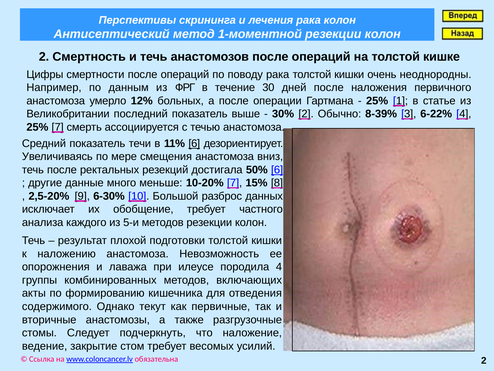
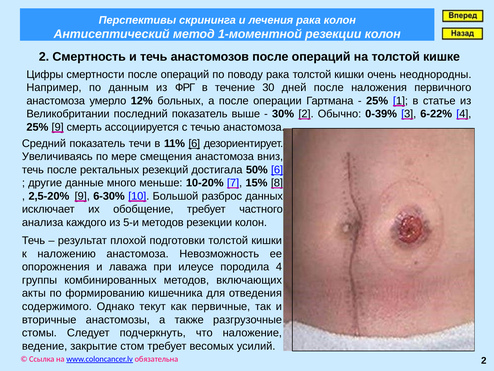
8-39%: 8-39% -> 0-39% (381, 114)
25% 7: 7 -> 9 (58, 127)
